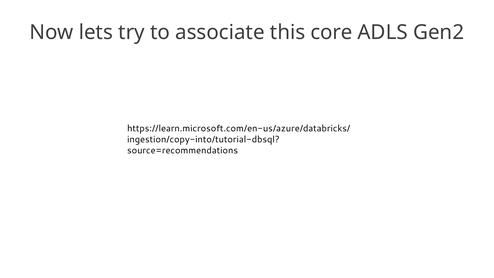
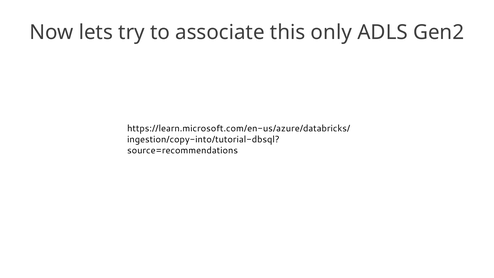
core: core -> only (331, 32)
